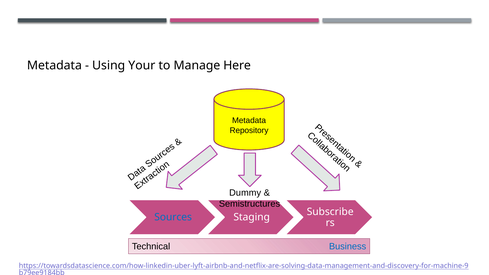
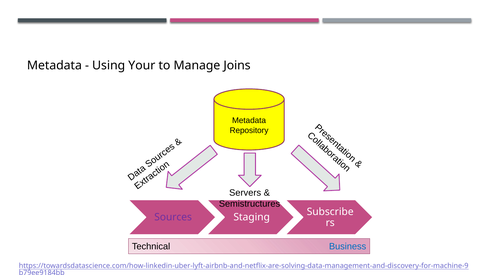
Here: Here -> Joins (237, 65)
Dummy: Dummy -> Servers (245, 193)
Sources colour: blue -> purple (173, 217)
